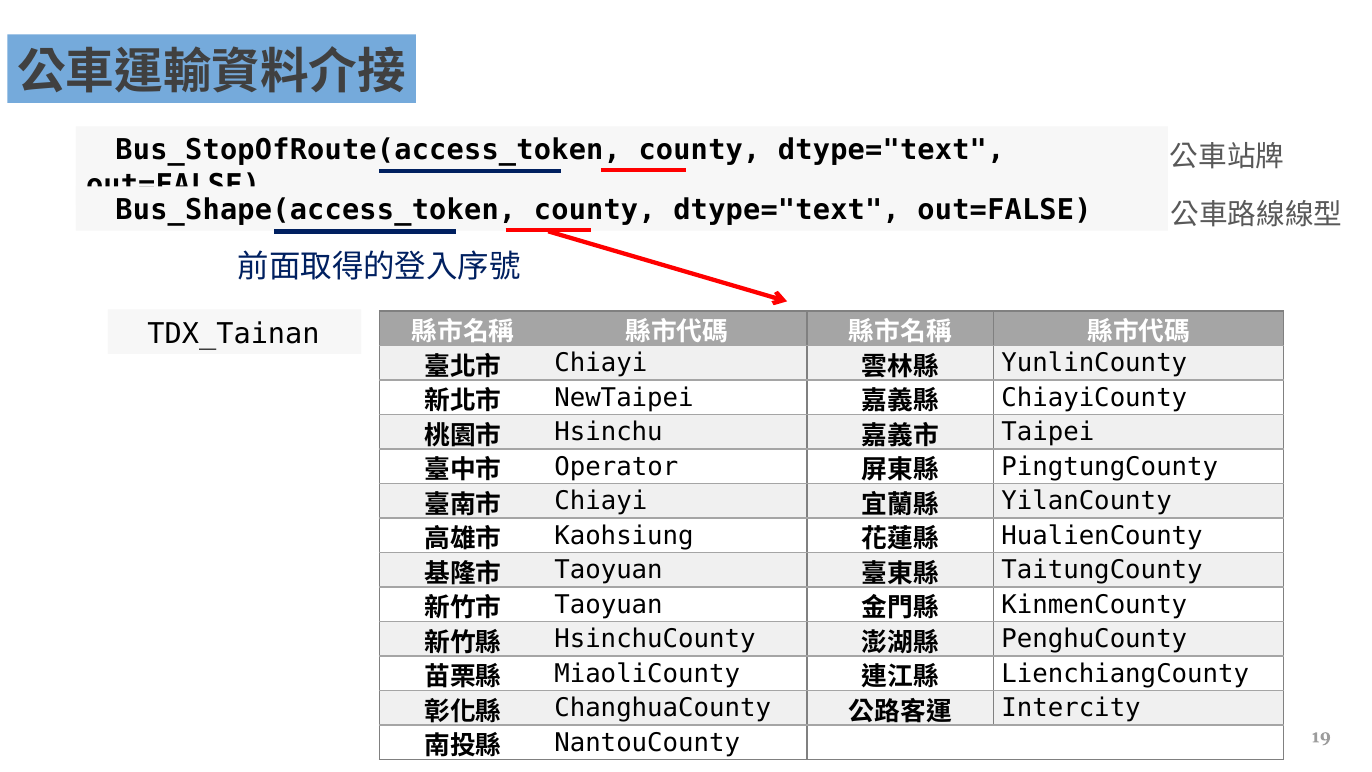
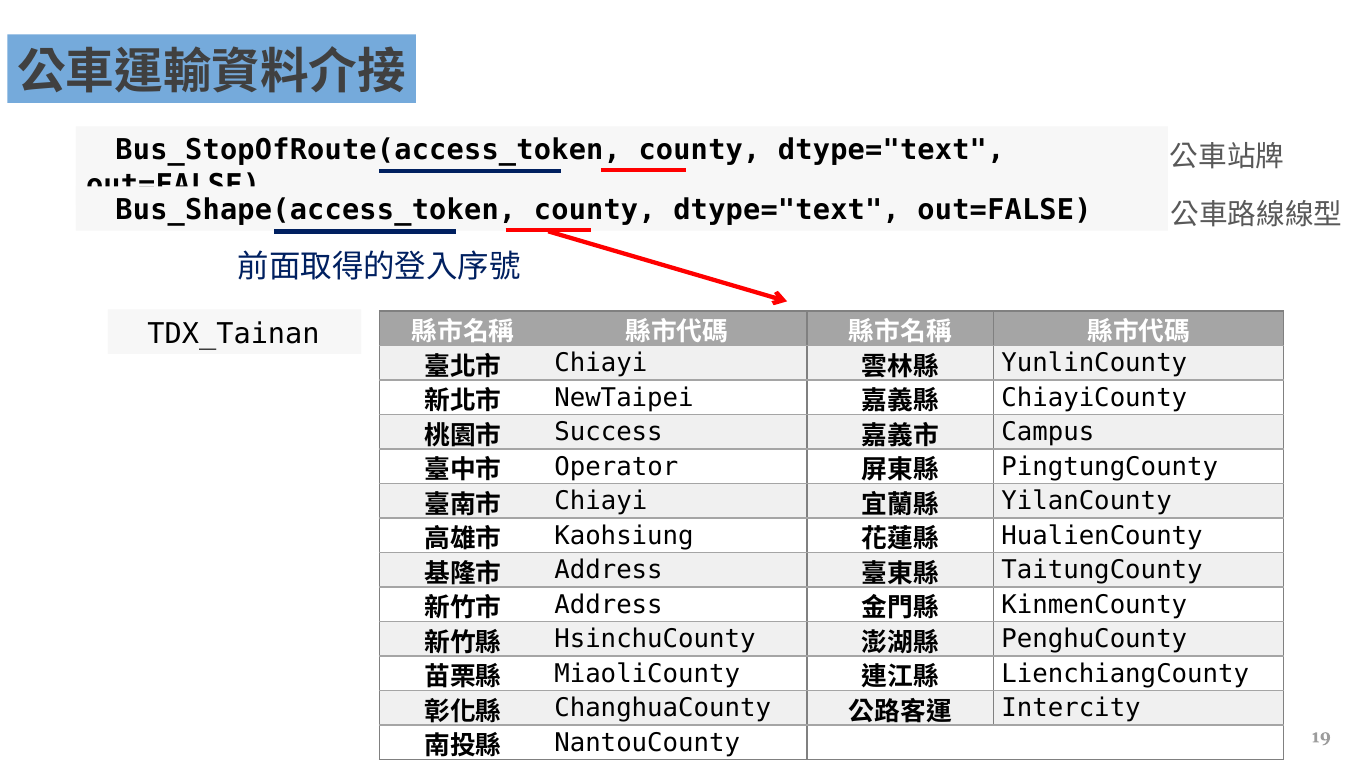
Hsinchu: Hsinchu -> Success (609, 432)
Taipei: Taipei -> Campus (1048, 432)
Taoyuan: Taoyuan -> Address (609, 570)
Taoyuan: Taoyuan -> Address (609, 604)
